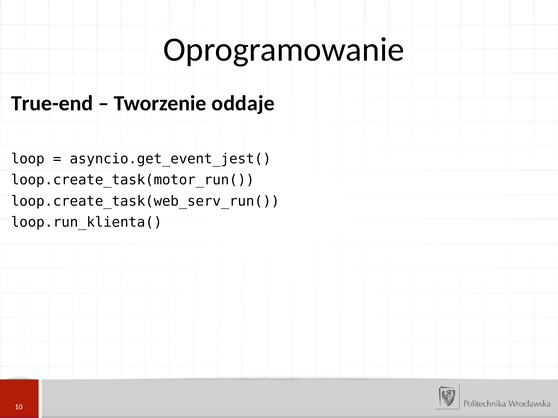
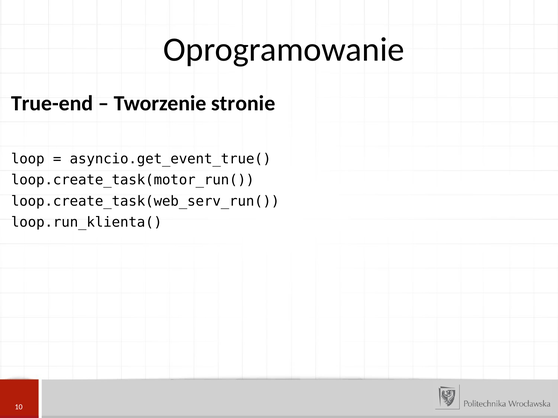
oddaje: oddaje -> stronie (243, 104)
asyncio.get_event_jest(: asyncio.get_event_jest( -> asyncio.get_event_true( (170, 159)
